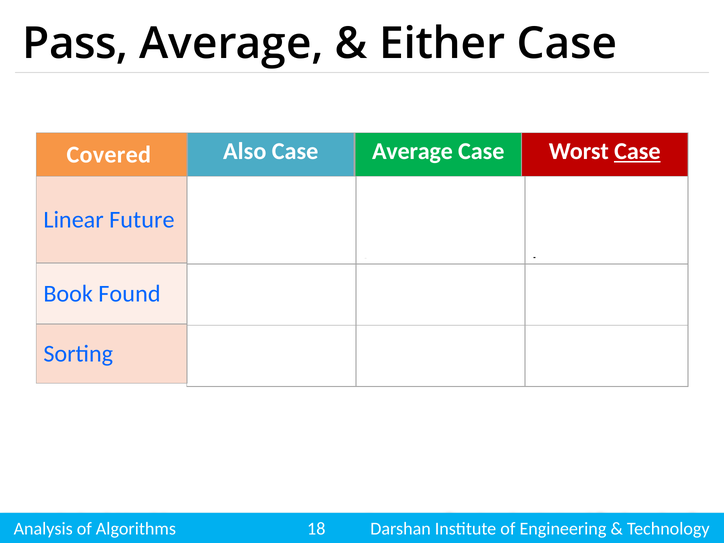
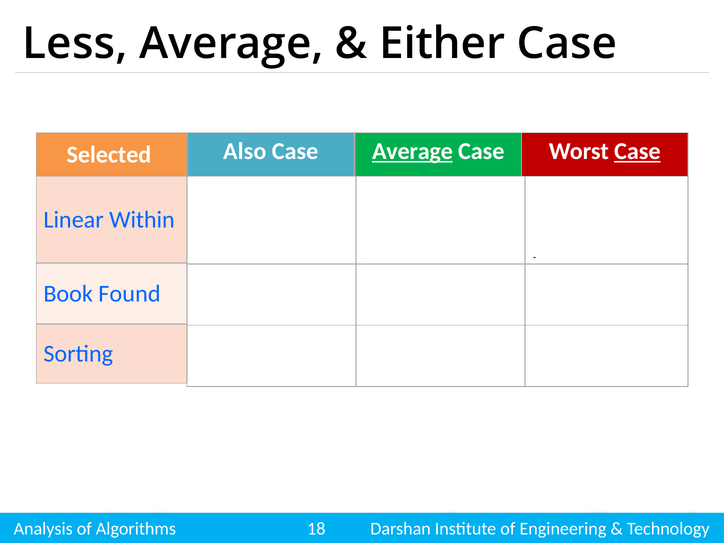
Pass: Pass -> Less (75, 43)
Average underline: none -> present (412, 151)
Covered: Covered -> Selected (109, 155)
Future: Future -> Within (142, 220)
